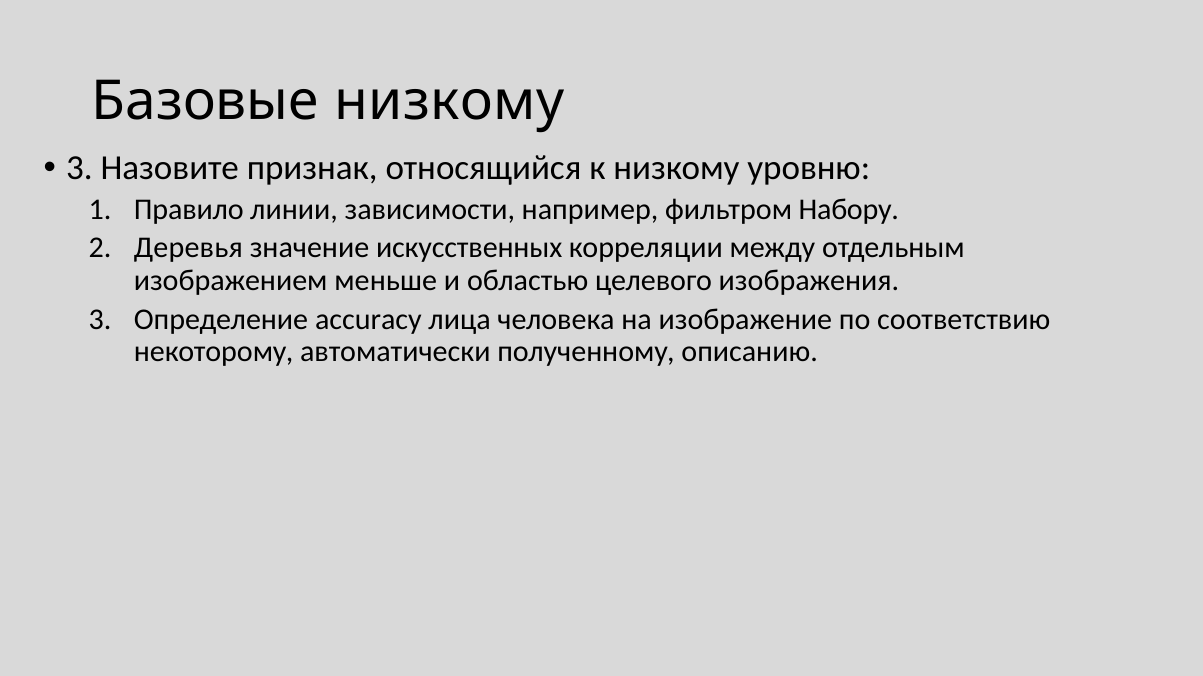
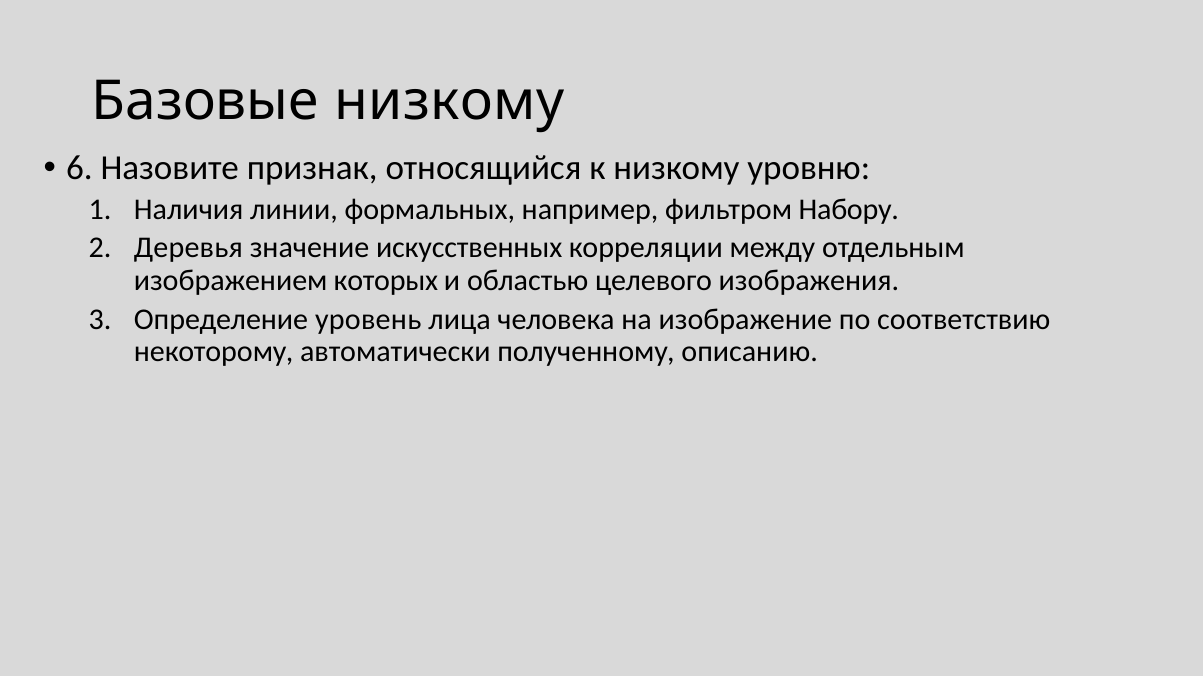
3: 3 -> 6 (79, 168)
Правило: Правило -> Наличия (189, 210)
зависимости: зависимости -> формальных (430, 210)
меньше: меньше -> которых (386, 281)
accuracy: accuracy -> уровень (368, 319)
